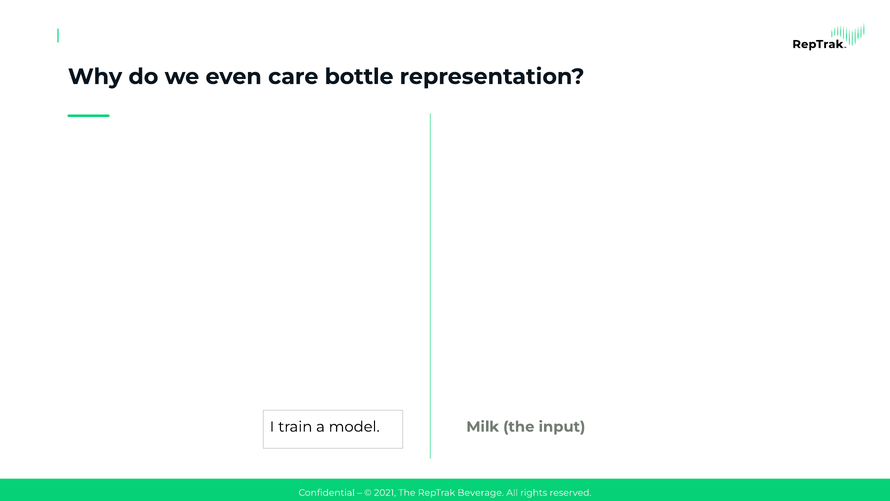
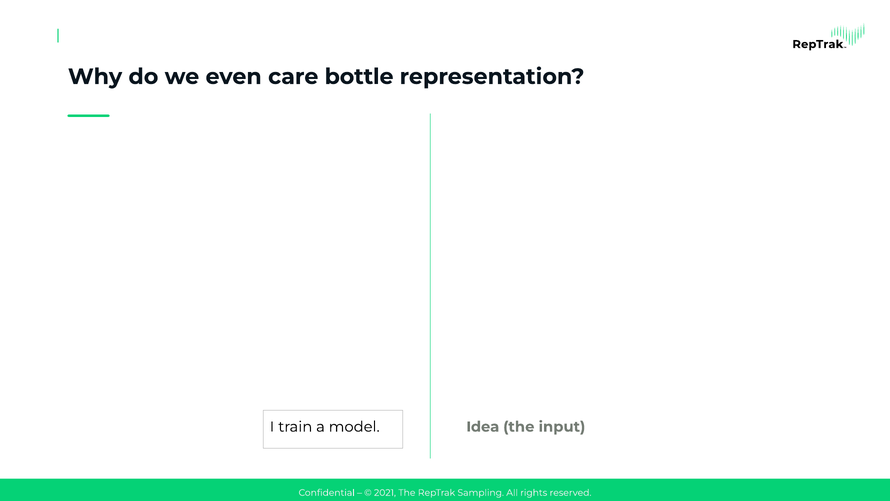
Milk: Milk -> Idea (483, 426)
Beverage: Beverage -> Sampling (481, 492)
